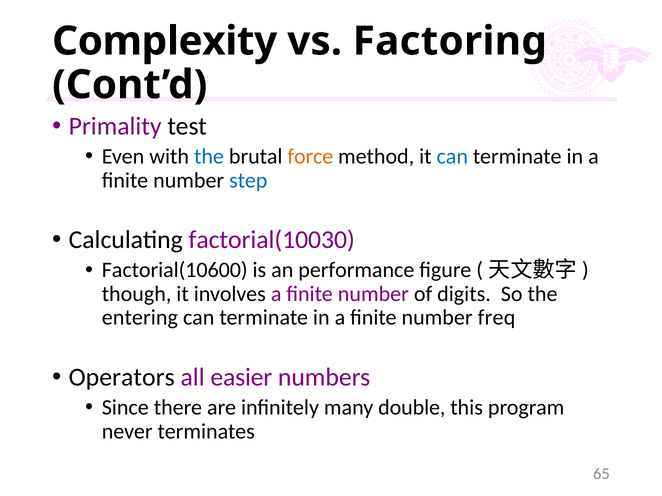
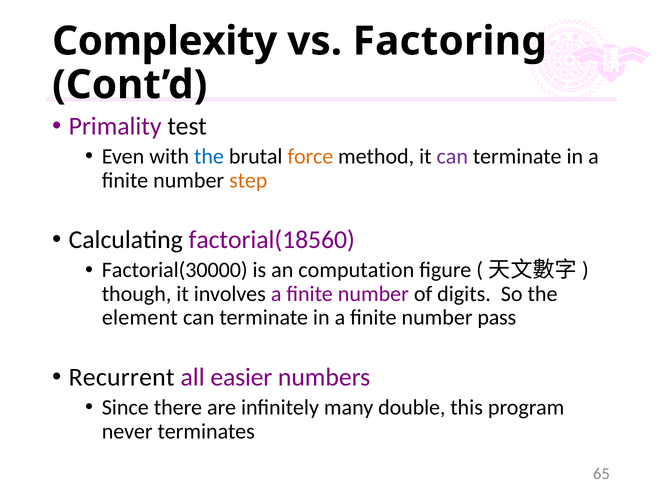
can colour: blue -> purple (452, 157)
step colour: blue -> orange (248, 181)
factorial(10030: factorial(10030 -> factorial(18560 (272, 240)
Factorial(10600: Factorial(10600 -> Factorial(30000 (175, 270)
performance: performance -> computation (356, 270)
entering: entering -> element (140, 318)
freq: freq -> pass (497, 318)
Operators: Operators -> Recurrent (122, 377)
